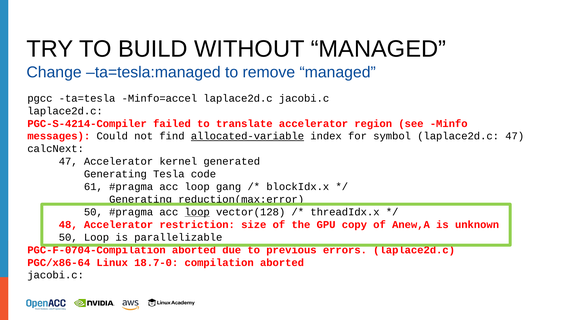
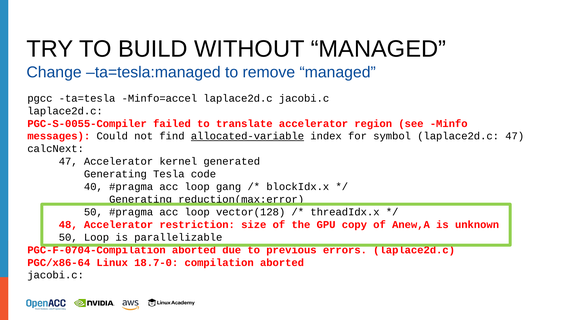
PGC-S-4214-Compiler: PGC-S-4214-Compiler -> PGC-S-0055-Compiler (87, 123)
61: 61 -> 40 (93, 186)
loop underline: present -> none (197, 212)
